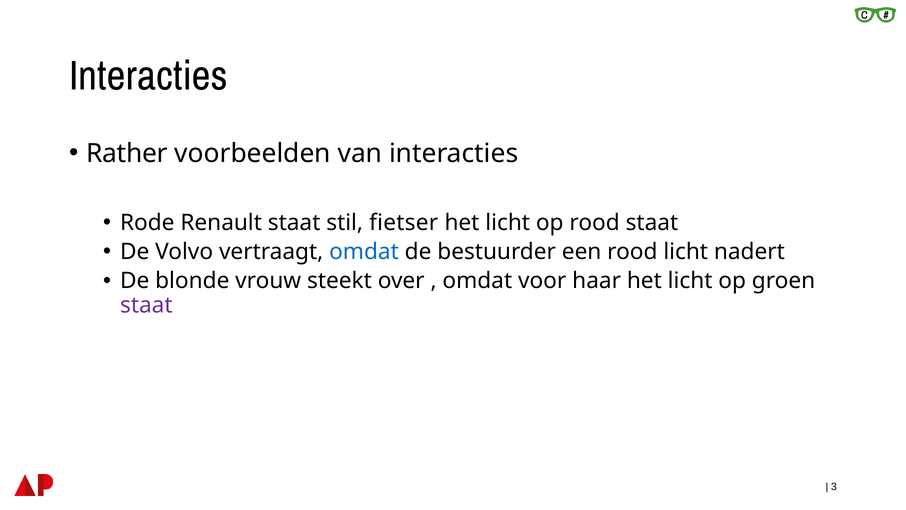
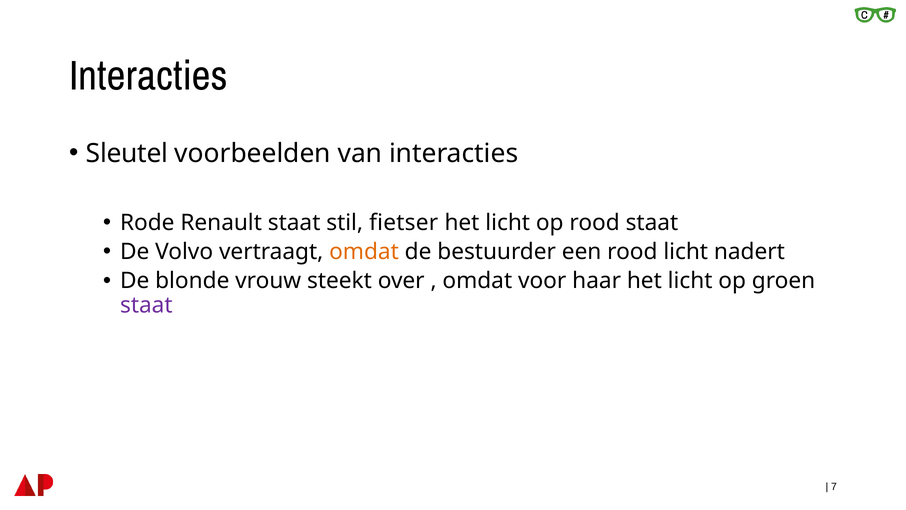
Rather: Rather -> Sleutel (127, 153)
omdat colour: blue -> orange (364, 252)
3: 3 -> 7 (834, 487)
